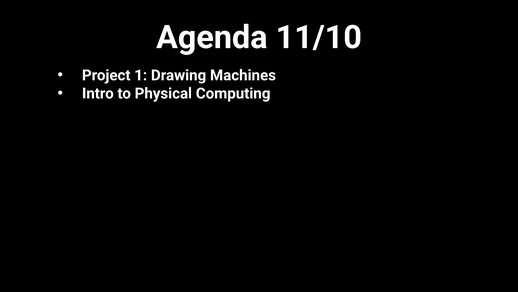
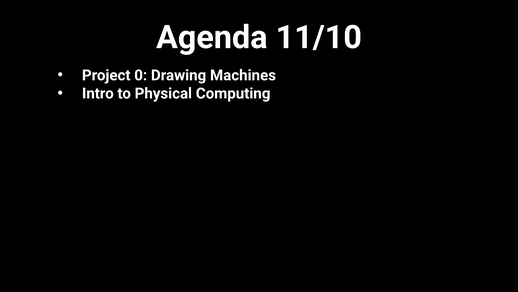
1: 1 -> 0 (141, 75)
